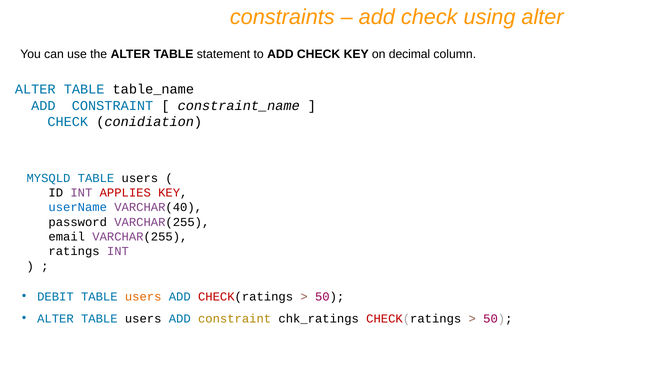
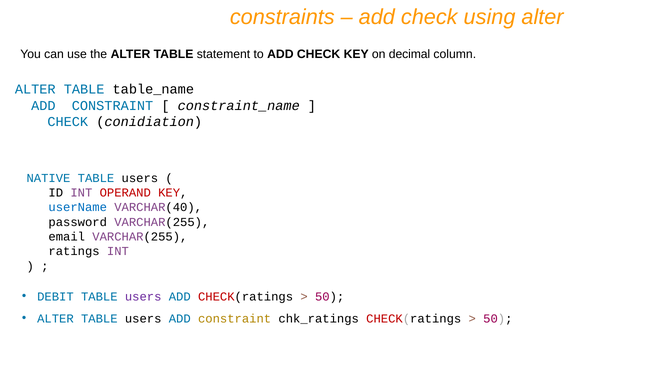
MYSQLD: MYSQLD -> NATIVE (48, 178)
APPLIES: APPLIES -> OPERAND (125, 193)
users colour: orange -> purple (143, 296)
